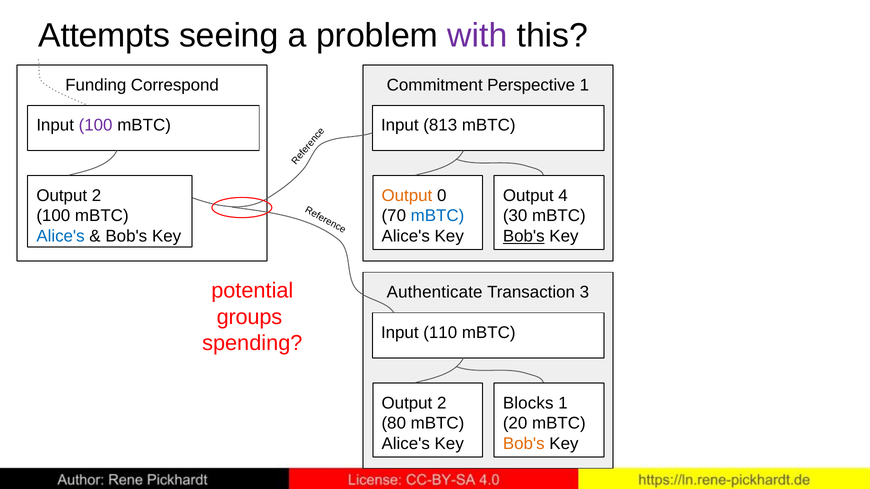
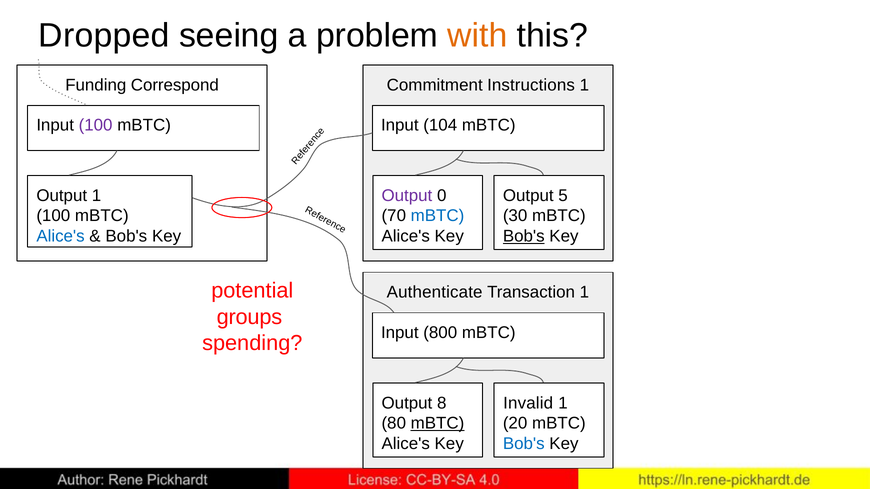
Attempts: Attempts -> Dropped (104, 36)
with colour: purple -> orange (477, 36)
Perspective: Perspective -> Instructions (531, 85)
813: 813 -> 104 (440, 125)
2: 2 -> 1 (97, 196)
Output colour: orange -> purple (407, 196)
4: 4 -> 5 (563, 196)
Transaction 3: 3 -> 1 (584, 293)
110: 110 -> 800 (440, 333)
2: 2 -> 8 (442, 403)
Blocks: Blocks -> Invalid (528, 403)
mBTC underline: none -> present (438, 424)
Bob's colour: orange -> blue (524, 444)
